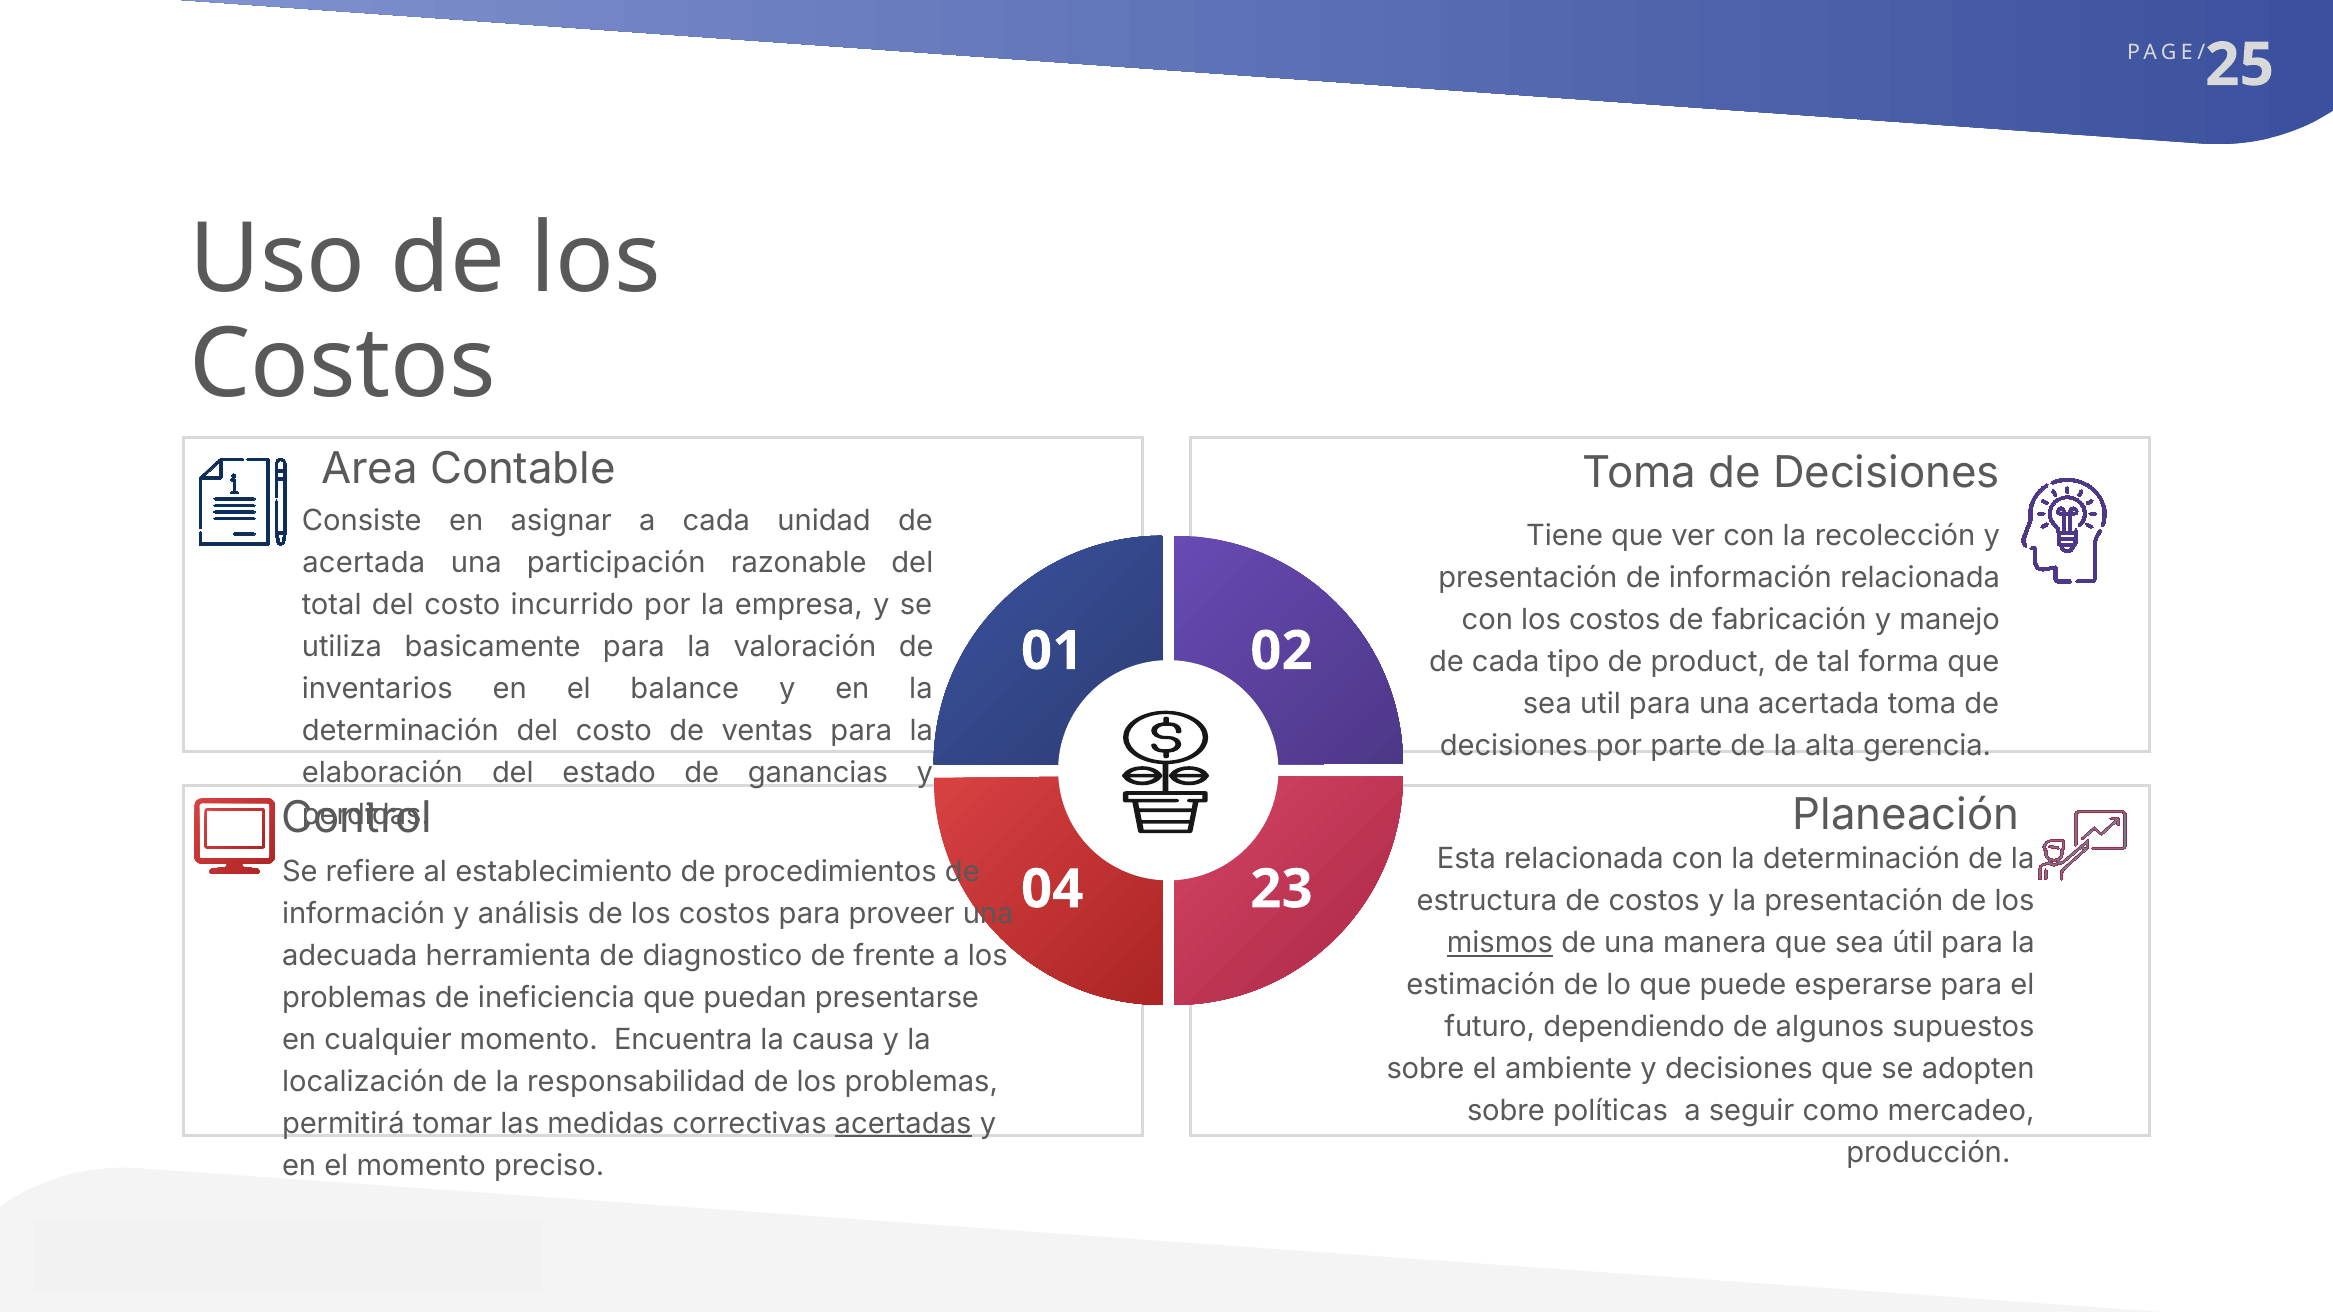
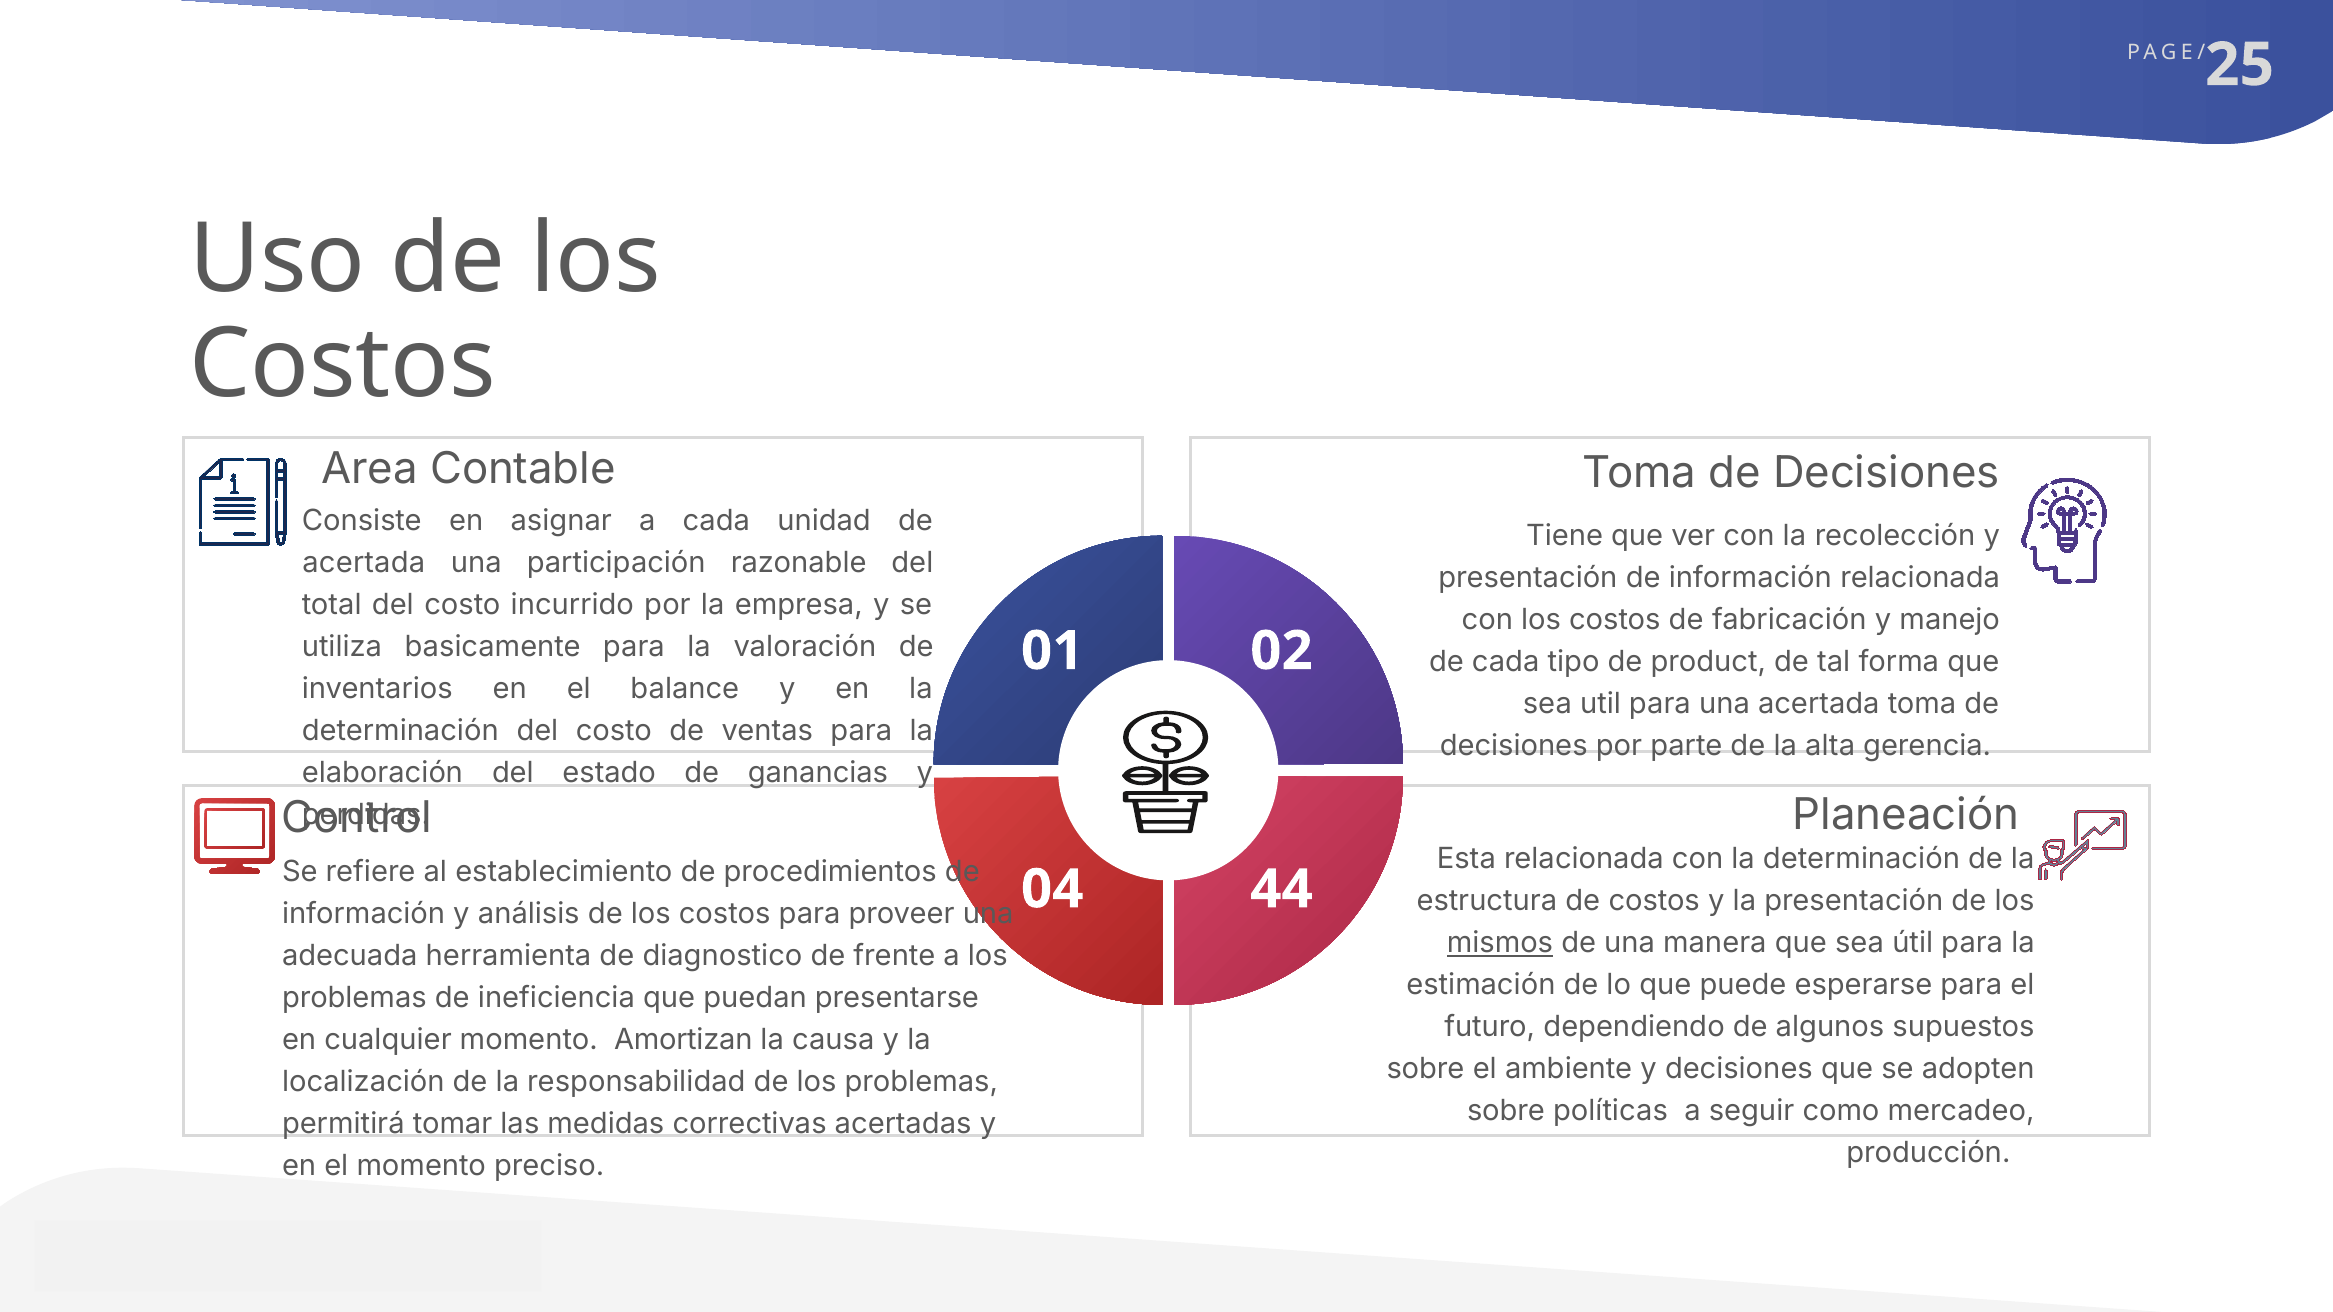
23: 23 -> 44 (1282, 889)
Encuentra: Encuentra -> Amortizan (683, 1040)
acertadas underline: present -> none (903, 1124)
